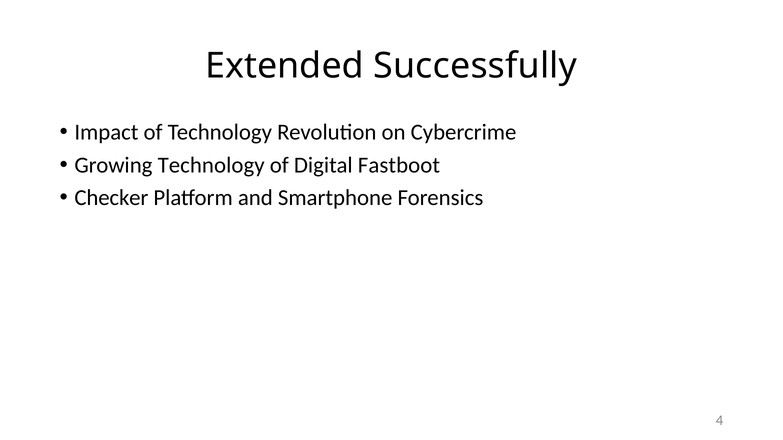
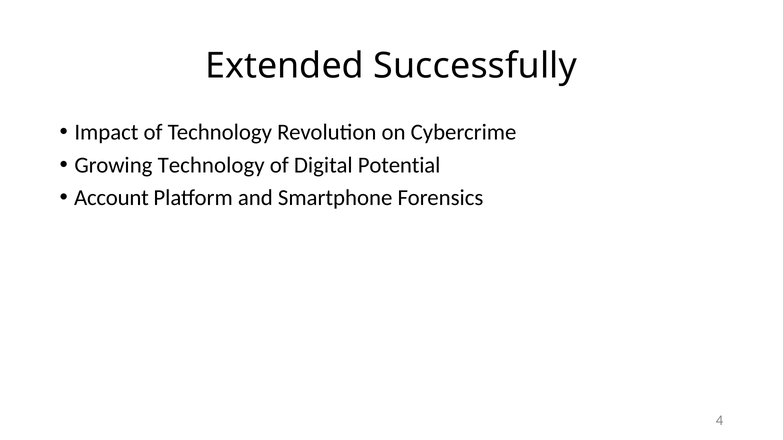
Fastboot: Fastboot -> Potential (399, 165)
Checker: Checker -> Account (111, 198)
